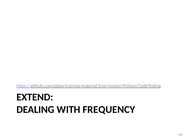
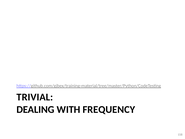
EXTEND: EXTEND -> TRIVIAL (35, 97)
